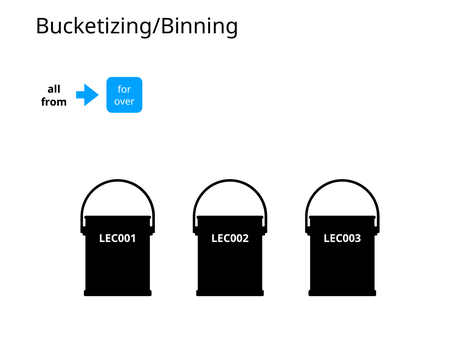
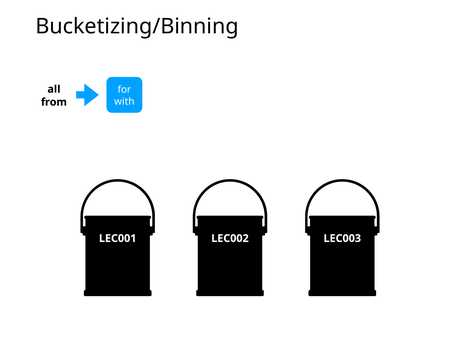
over: over -> with (124, 101)
